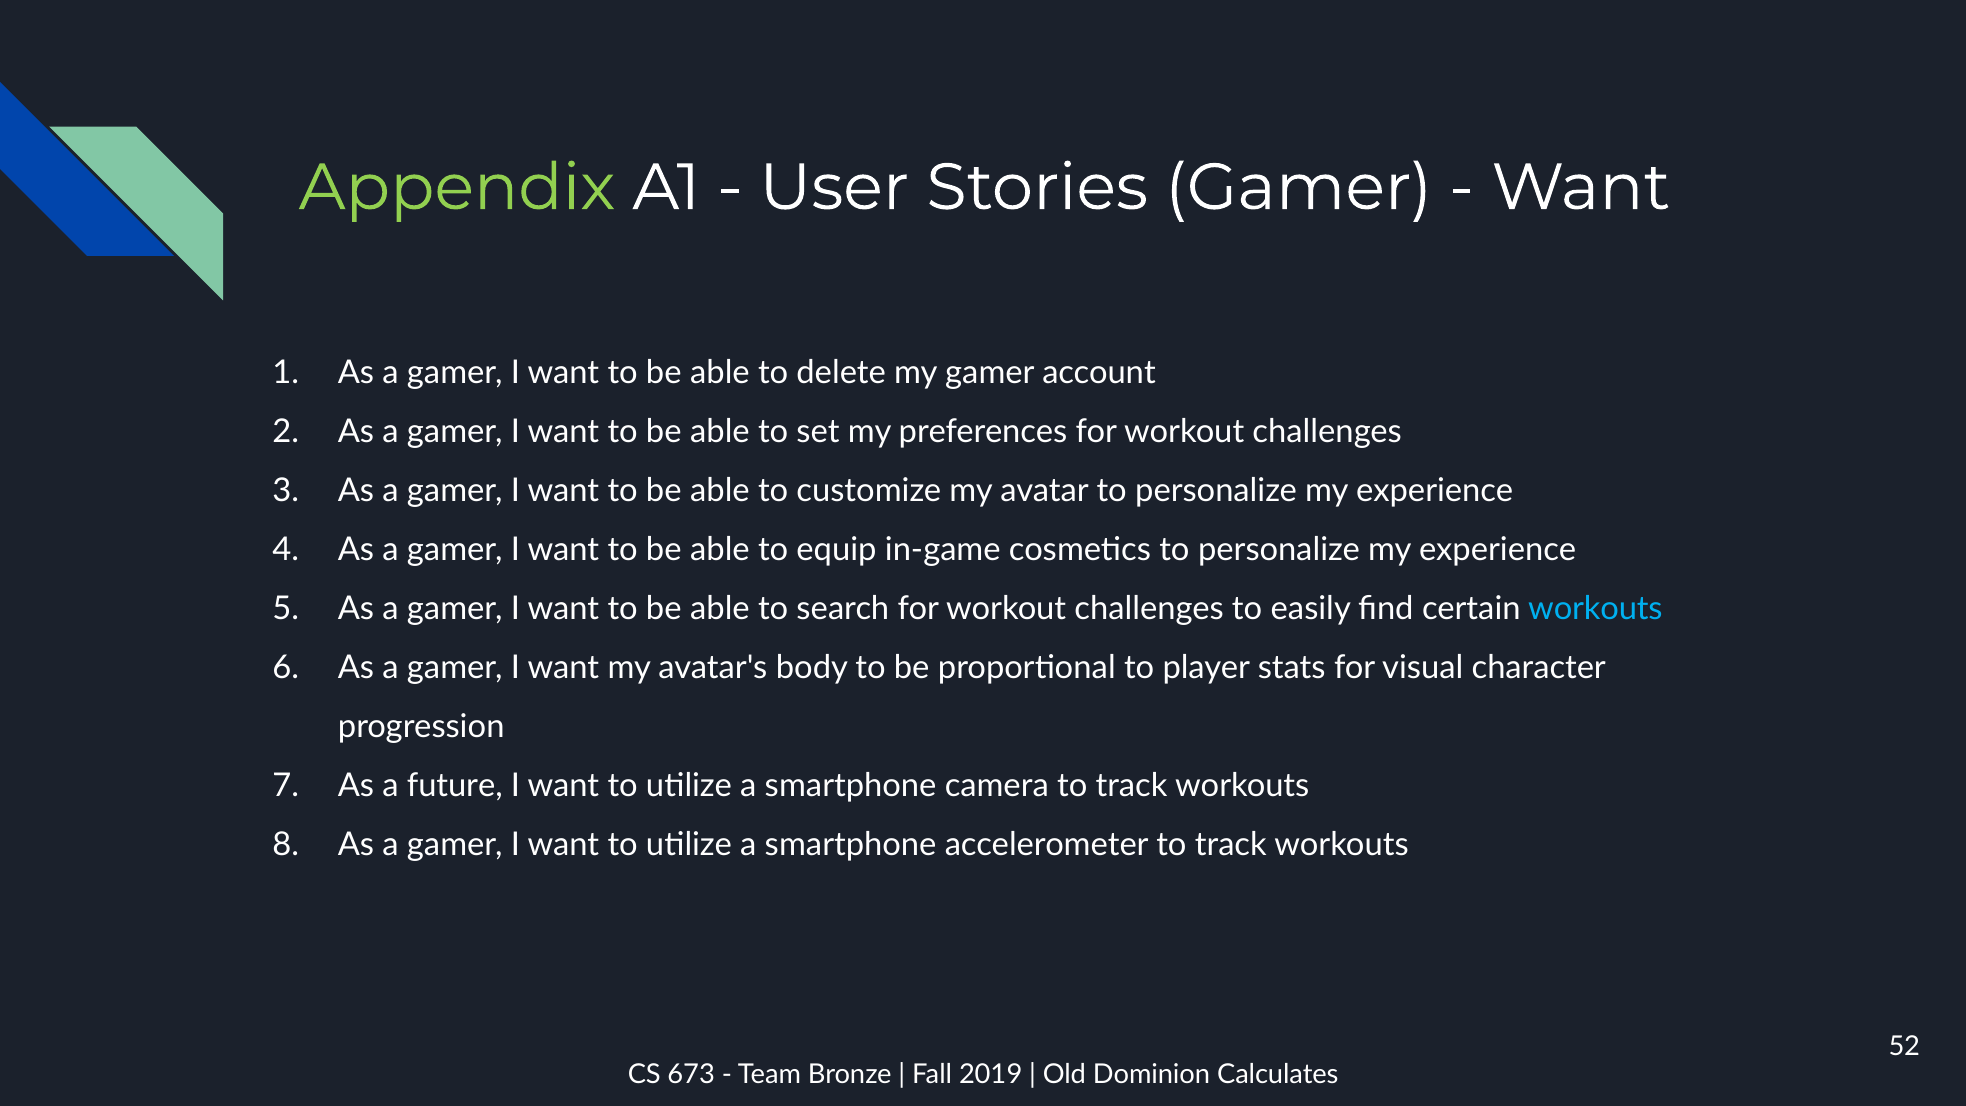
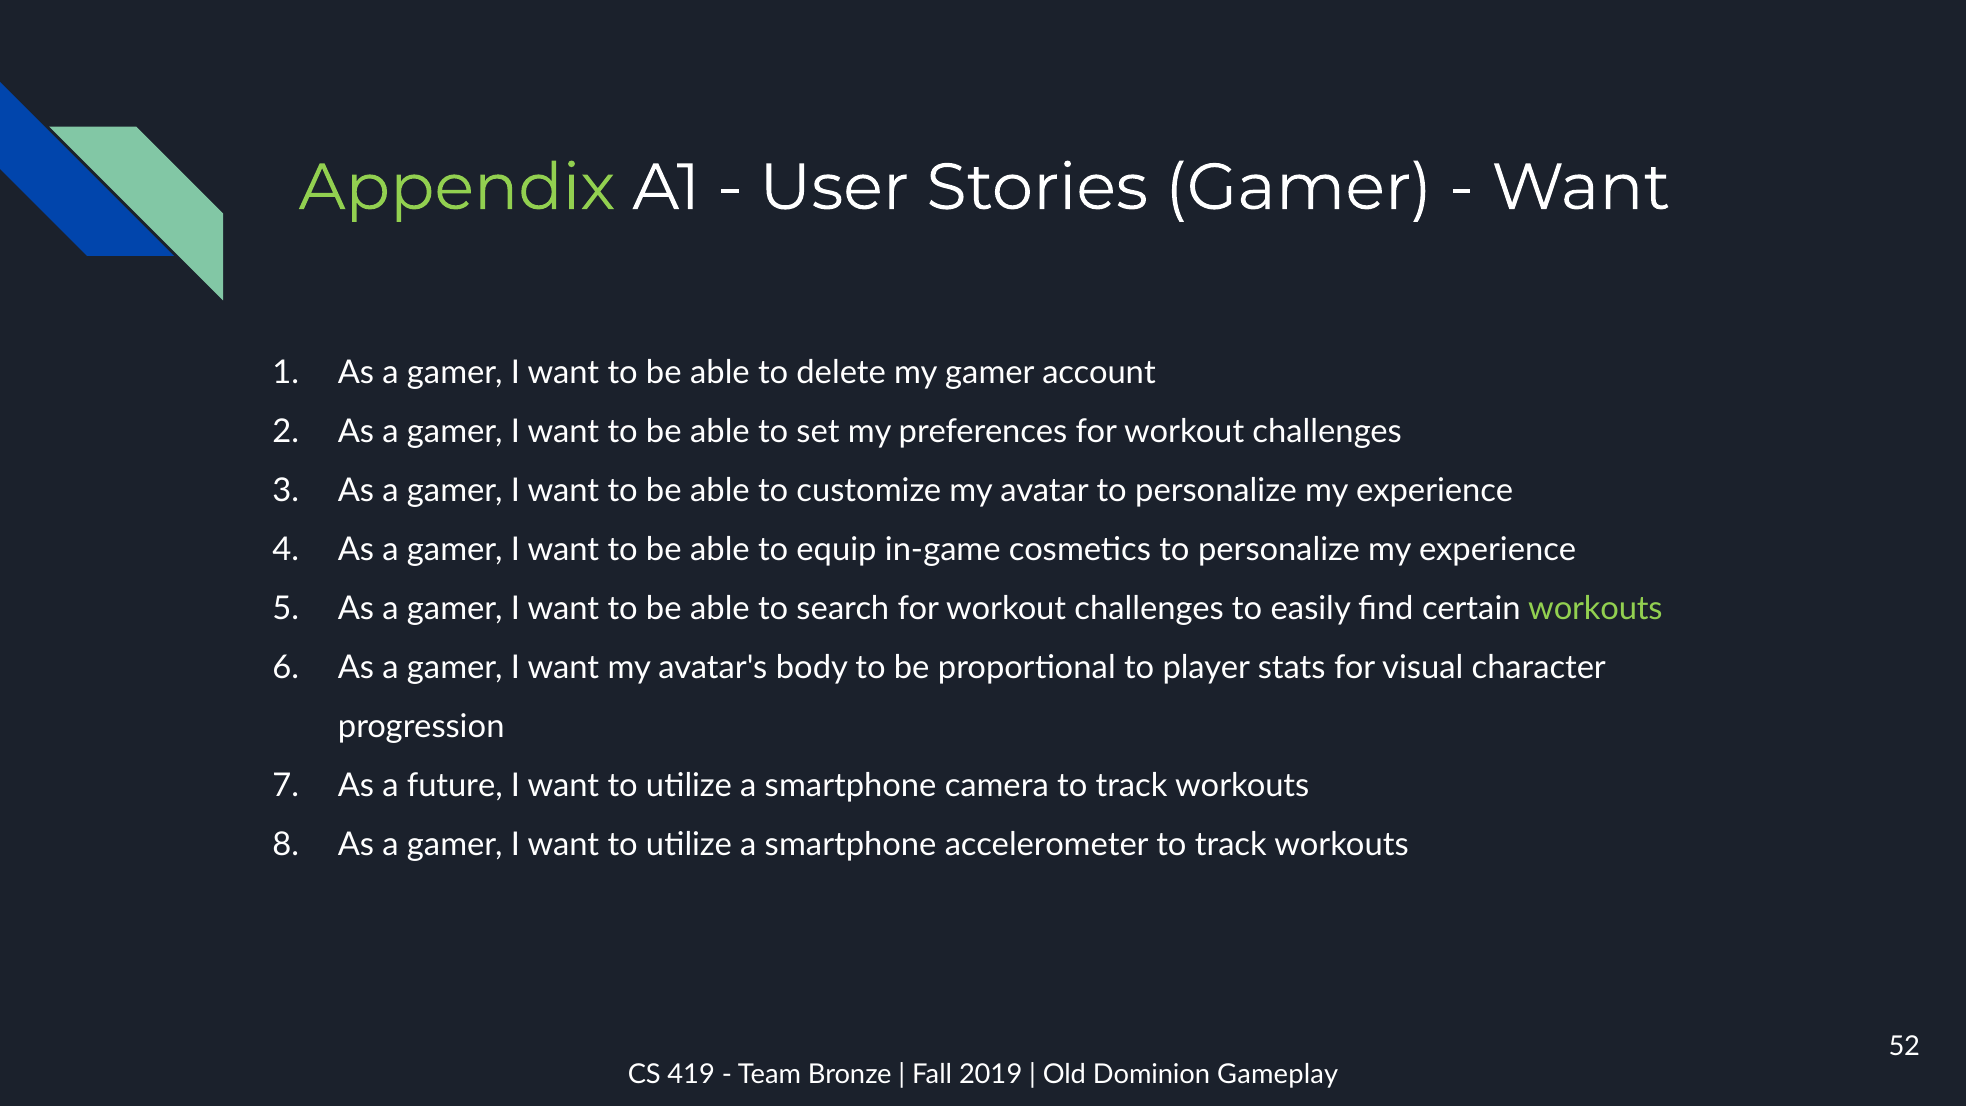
workouts colour: light blue -> light green (1595, 608)
673: 673 -> 419 (691, 1074)
Calculates: Calculates -> Gameplay (1278, 1074)
